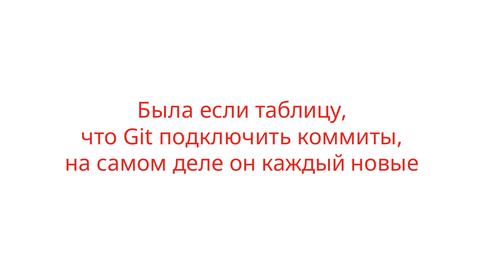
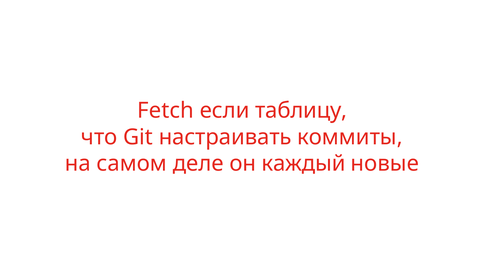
Была: Была -> Fetch (166, 111)
подключить: подключить -> настраивать (225, 137)
